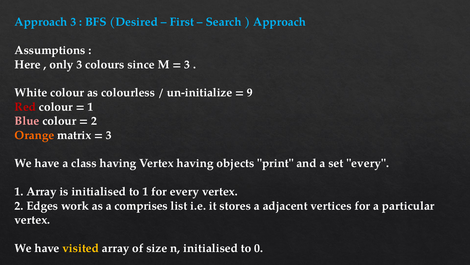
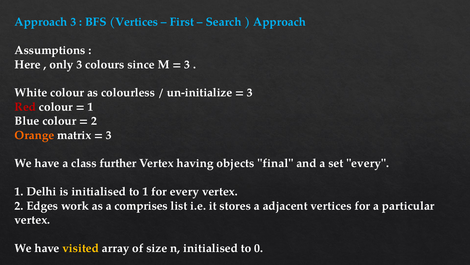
BFS Desired: Desired -> Vertices (134, 22)
9: 9 -> 3 (250, 93)
Blue colour: pink -> white (27, 121)
class having: having -> further (118, 163)
print: print -> final (275, 163)
1 Array: Array -> Delhi (41, 191)
